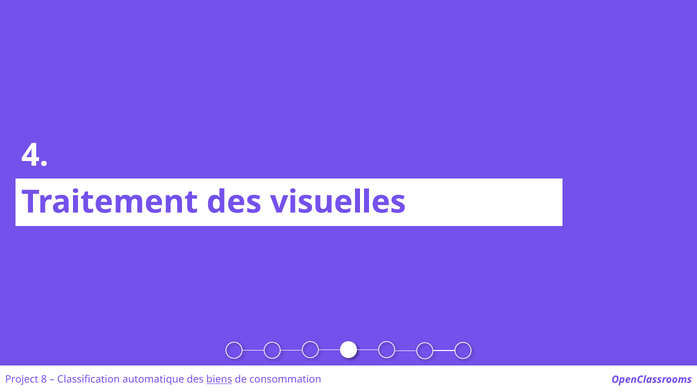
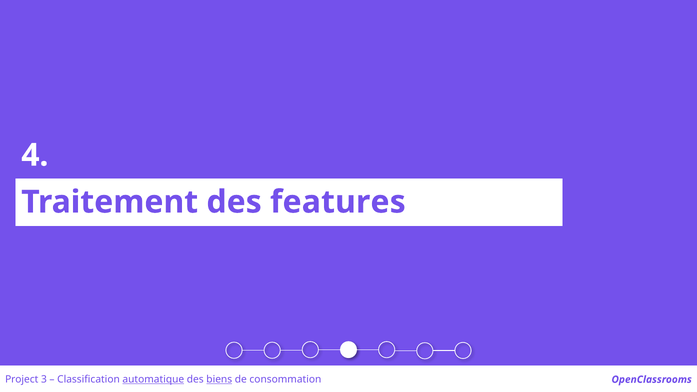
visuelles: visuelles -> features (338, 202)
8: 8 -> 3 (44, 380)
automatique underline: none -> present (153, 380)
